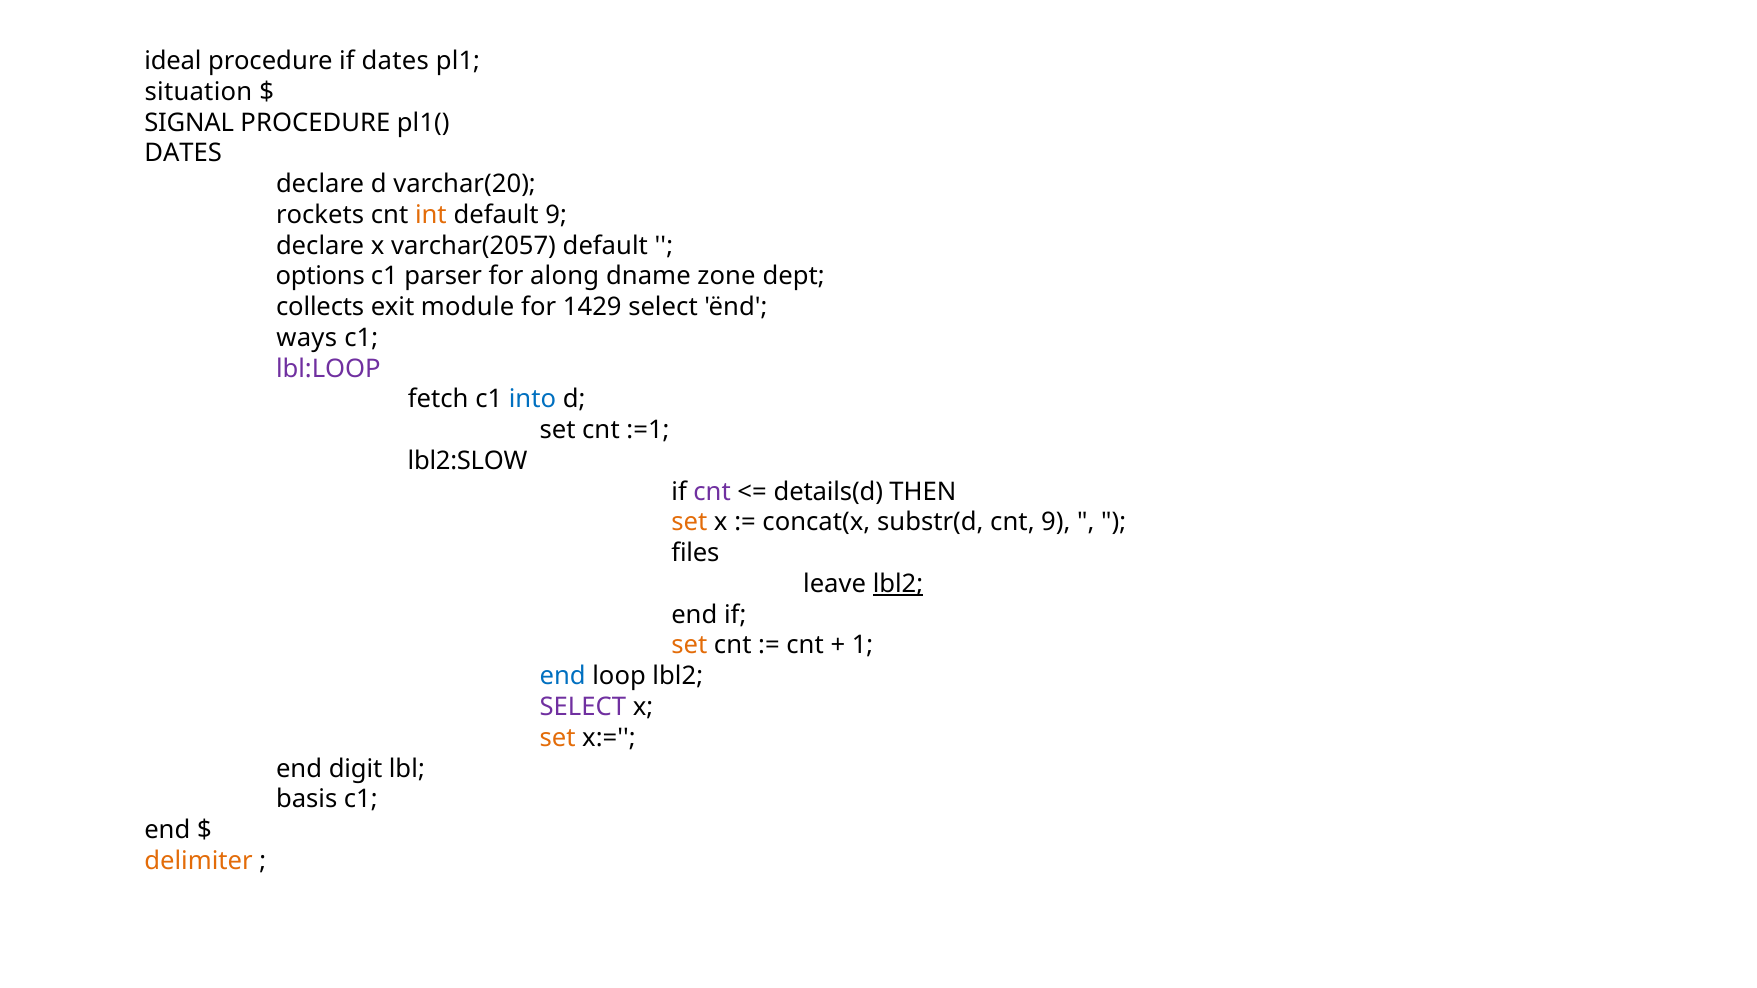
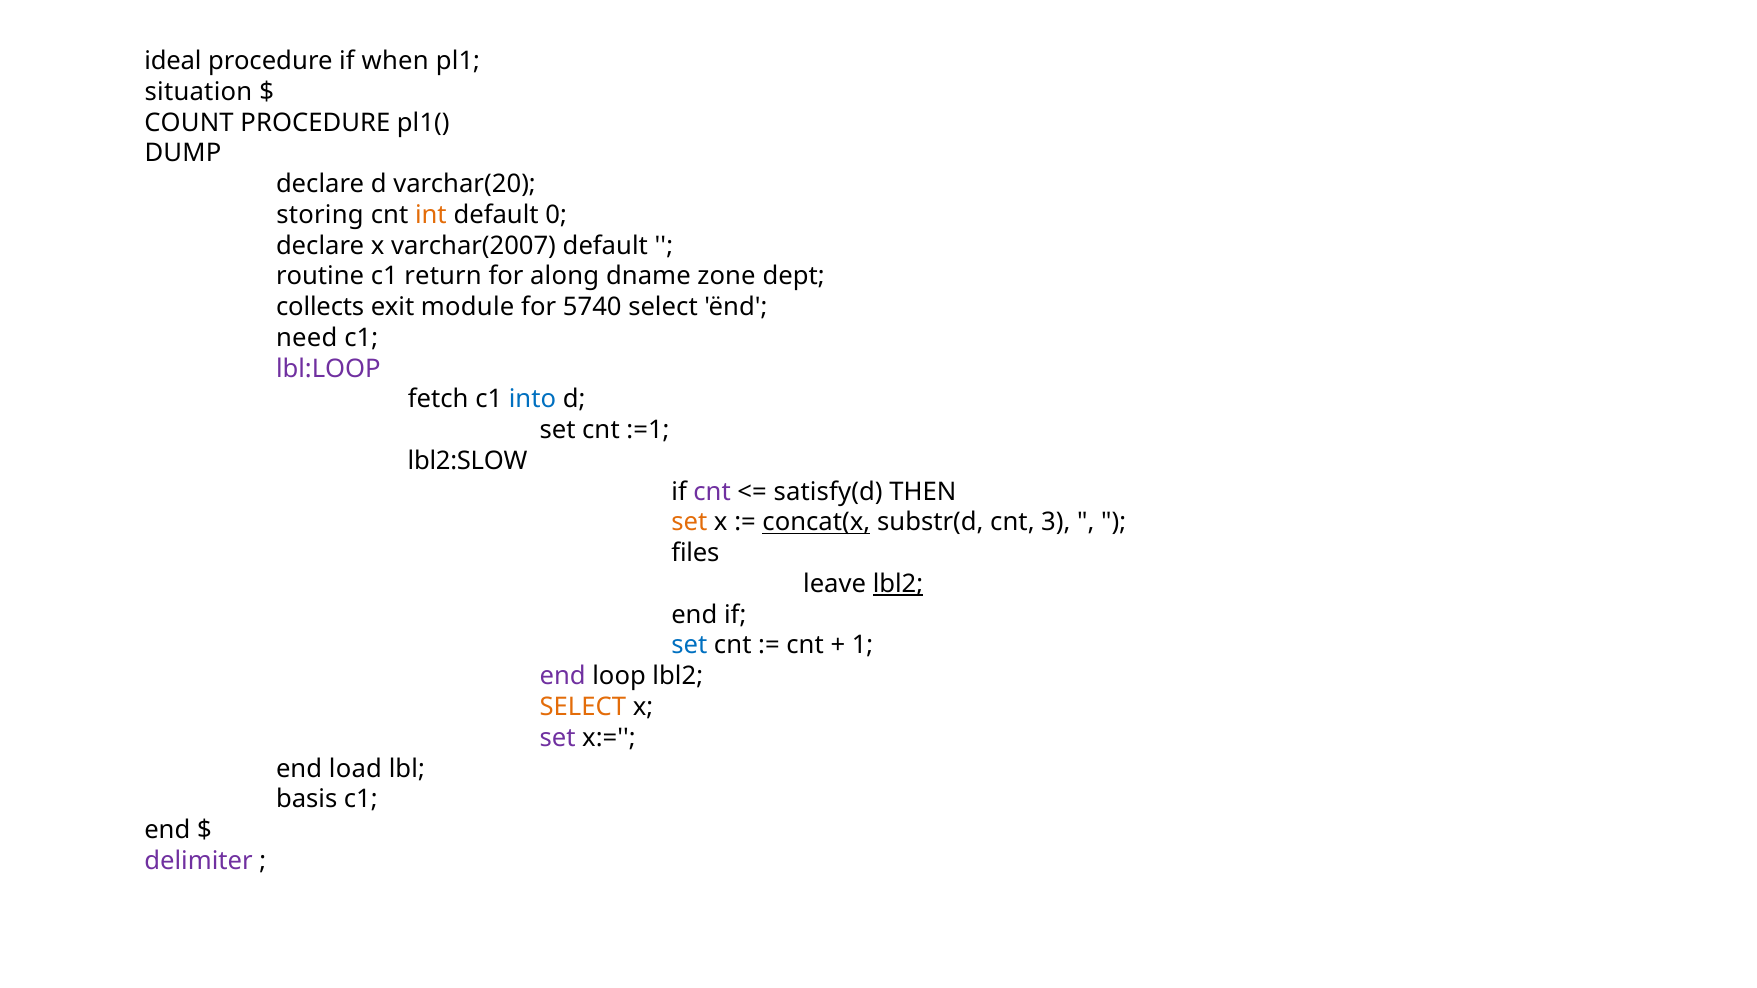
if dates: dates -> when (395, 61)
SIGNAL: SIGNAL -> COUNT (189, 123)
DATES: DATES -> DUMP (183, 154)
rockets: rockets -> storing (320, 215)
default 9: 9 -> 0 (556, 215)
varchar(2057: varchar(2057 -> varchar(2007 (473, 246)
options: options -> routine (320, 277)
parser: parser -> return (443, 277)
1429: 1429 -> 5740 (592, 307)
ways: ways -> need (307, 338)
details(d: details(d -> satisfy(d (828, 492)
concat(x underline: none -> present (816, 523)
cnt 9: 9 -> 3 (1056, 523)
set colour: orange -> blue (689, 646)
end colour: blue -> purple (563, 677)
SELECT colour: purple -> orange (583, 707)
set colour: orange -> purple (558, 738)
digit: digit -> load (355, 769)
delimiter colour: orange -> purple (199, 861)
